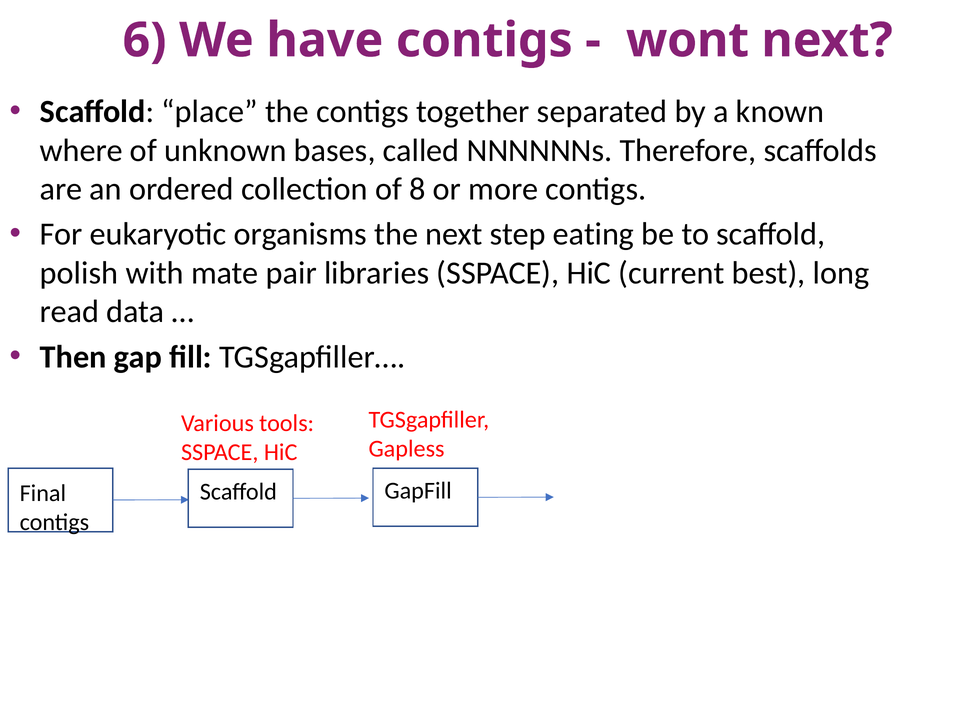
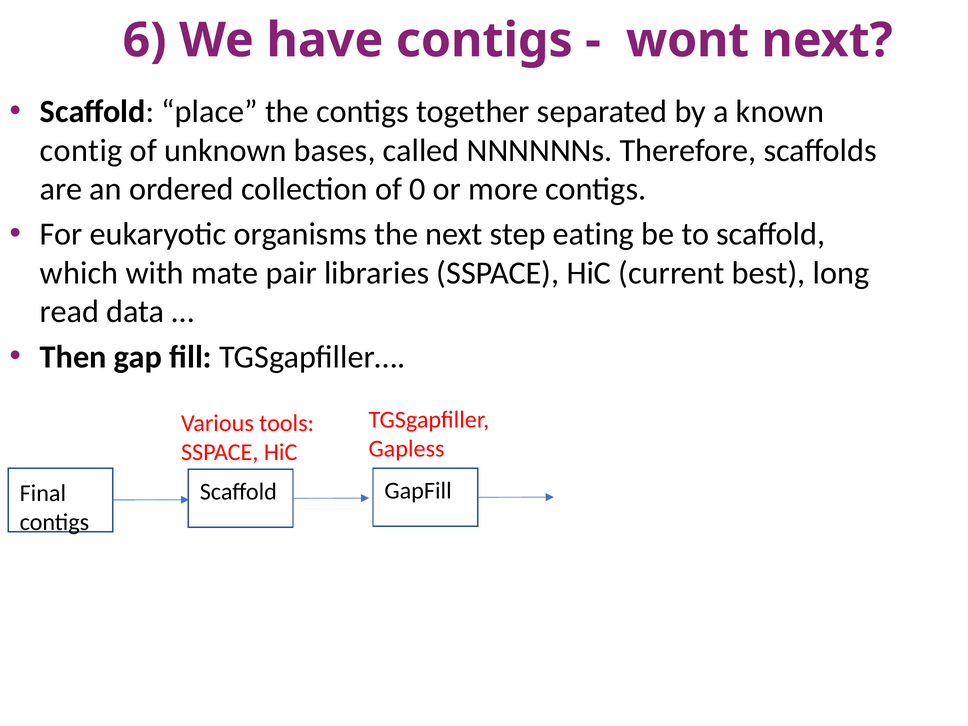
where: where -> contig (81, 150)
8: 8 -> 0 (417, 189)
polish: polish -> which (79, 273)
